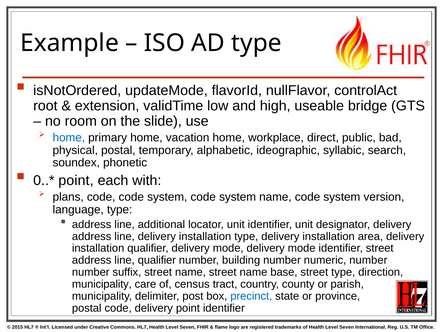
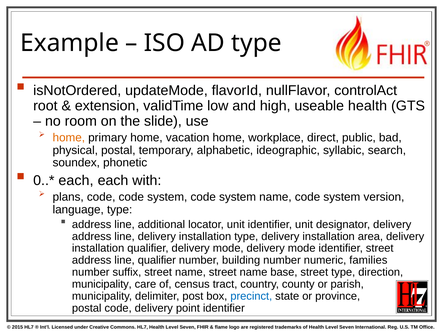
useable bridge: bridge -> health (368, 106)
home colour: blue -> orange (69, 138)
point: point -> each (76, 181)
numeric number: number -> families (368, 260)
